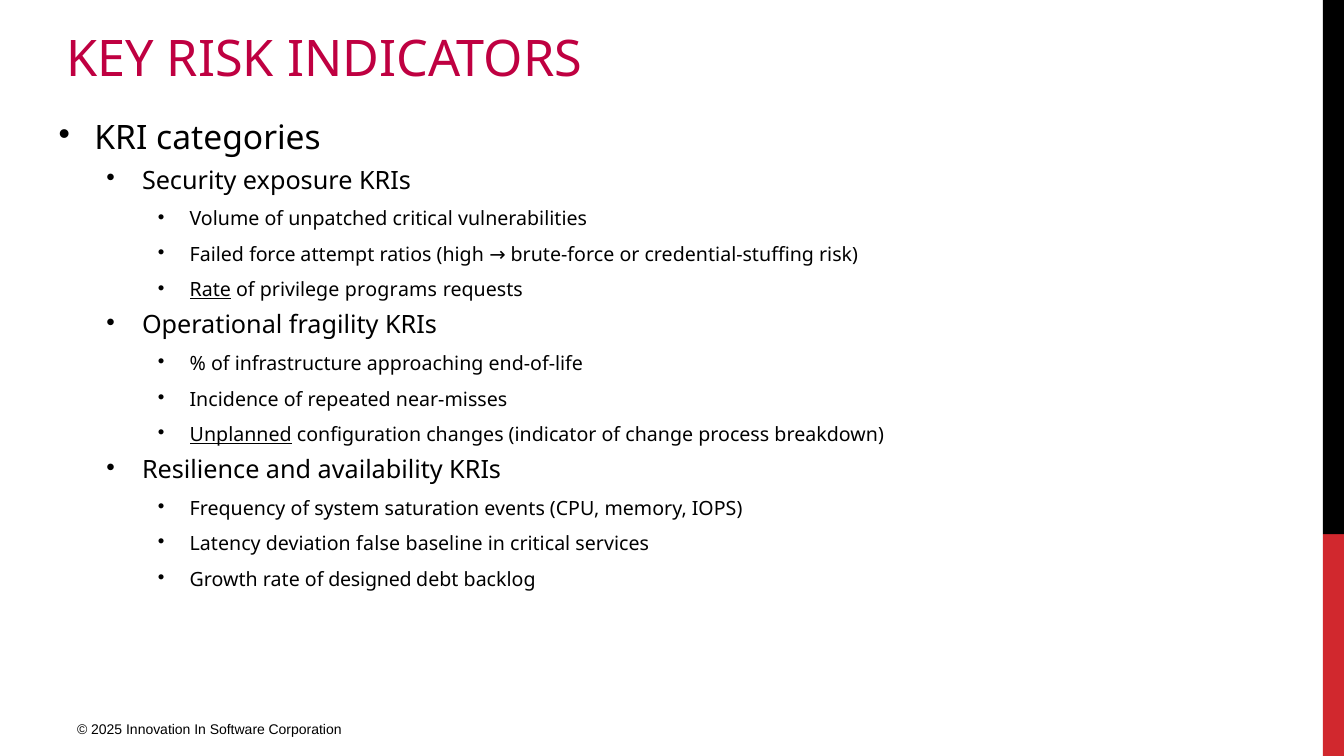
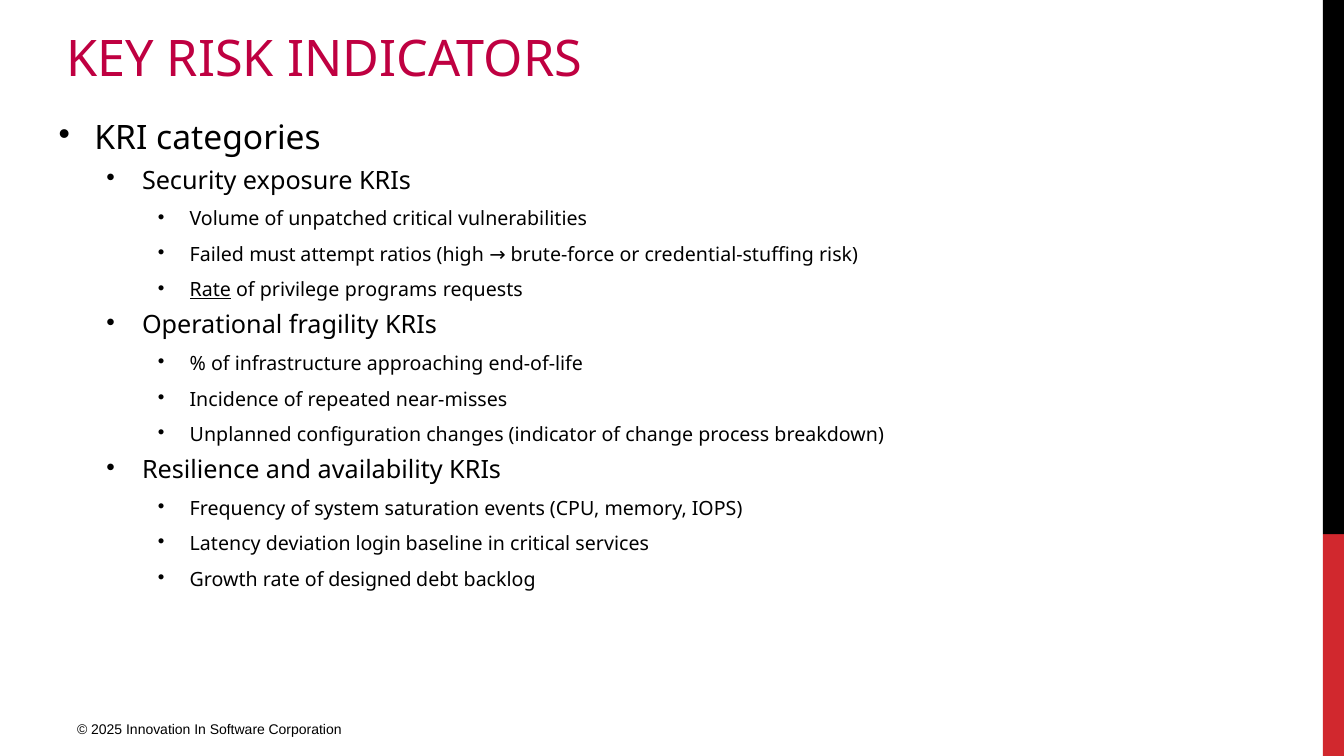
force: force -> must (272, 255)
Unplanned underline: present -> none (241, 435)
false: false -> login (378, 544)
